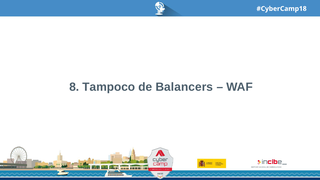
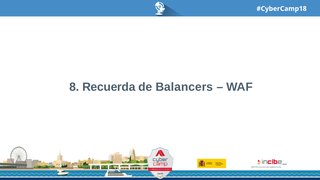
Tampoco: Tampoco -> Recuerda (109, 87)
